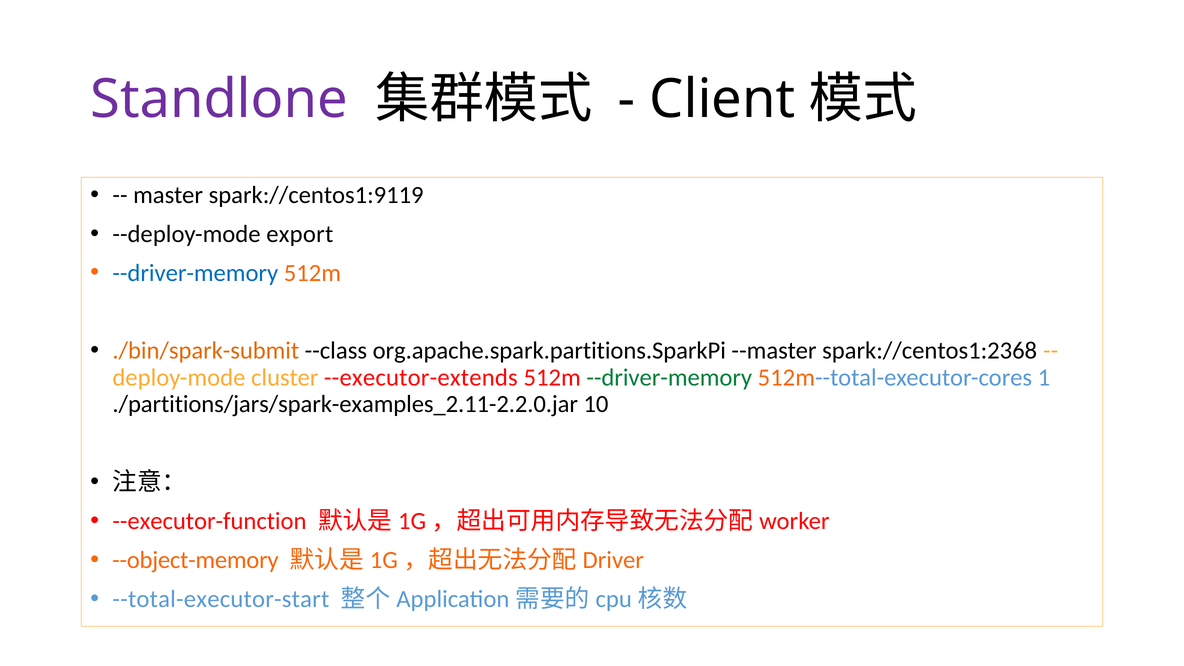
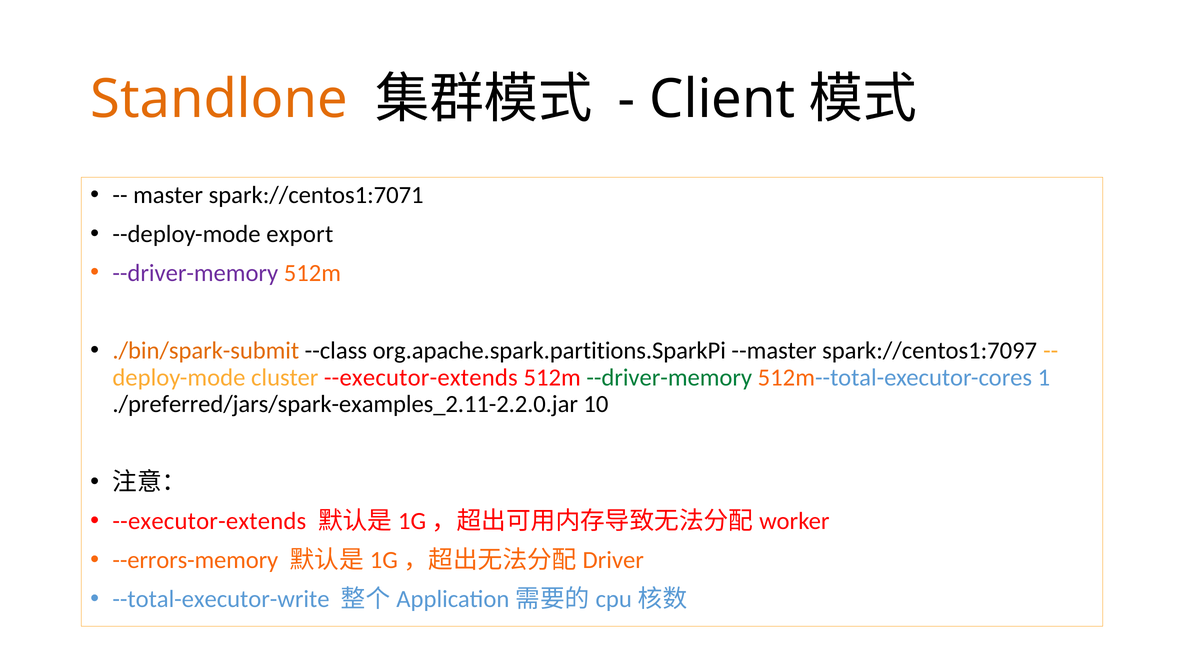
Standlone colour: purple -> orange (219, 99)
spark://centos1:9119: spark://centos1:9119 -> spark://centos1:7071 (316, 195)
--driver-memory colour: blue -> purple (195, 273)
spark://centos1:2368: spark://centos1:2368 -> spark://centos1:7097 (930, 351)
./partitions/jars/spark-examples_2.11-2.2.0.jar: ./partitions/jars/spark-examples_2.11-2.2.0.jar -> ./preferred/jars/spark-examples_2.11-2.2.0.jar (345, 404)
--executor-function: --executor-function -> --executor-extends (209, 521)
--object-memory: --object-memory -> --errors-memory (195, 560)
--total-executor-start: --total-executor-start -> --total-executor-write (221, 599)
